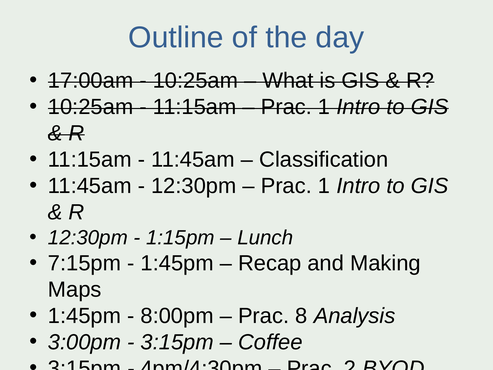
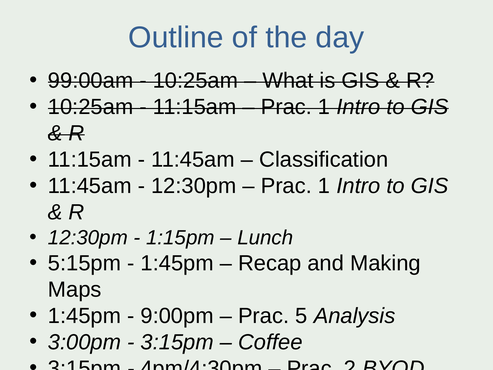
17:00am: 17:00am -> 99:00am (91, 81)
7:15pm: 7:15pm -> 5:15pm (85, 263)
8:00pm: 8:00pm -> 9:00pm (177, 316)
8: 8 -> 5 (301, 316)
